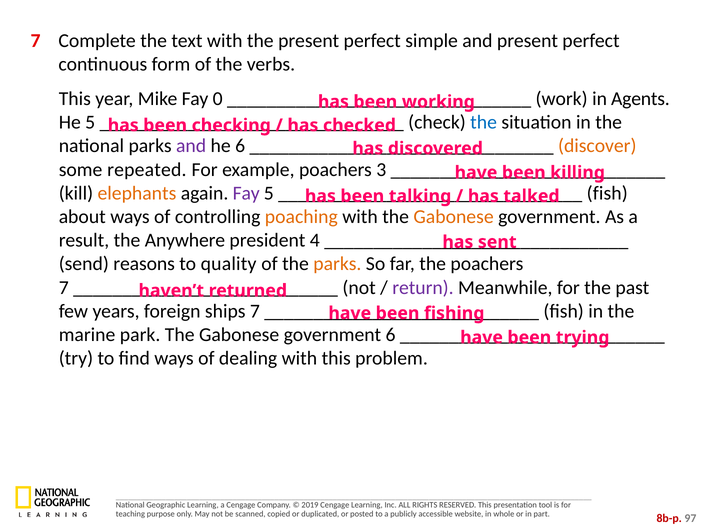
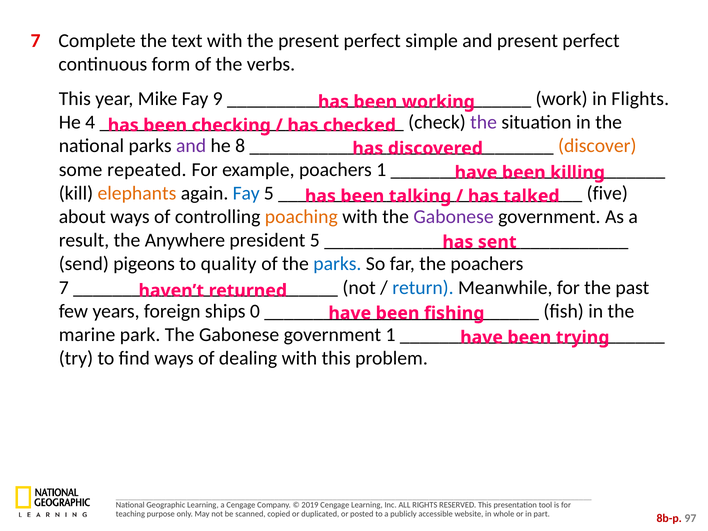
0: 0 -> 9 (218, 99)
Agents: Agents -> Flights (640, 99)
He 5: 5 -> 4 (90, 122)
the colour: blue -> purple (484, 122)
he 6: 6 -> 8 (240, 146)
poachers 3: 3 -> 1 (381, 170)
Fay colour: purple -> blue (246, 193)
fish: fish -> five (607, 193)
Gabonese colour: orange -> purple (454, 217)
president 4: 4 -> 5 (315, 240)
reasons: reasons -> pigeons (144, 264)
parks colour: orange -> blue (337, 264)
return colour: purple -> blue (423, 288)
ships 7: 7 -> 0 (255, 311)
government 6: 6 -> 1 (391, 335)
